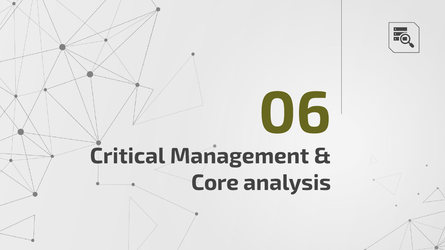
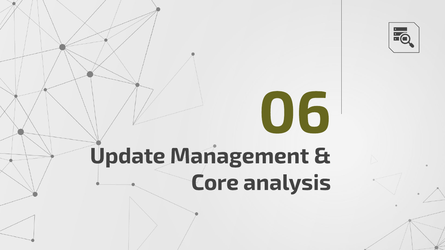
Critical: Critical -> Update (128, 156)
